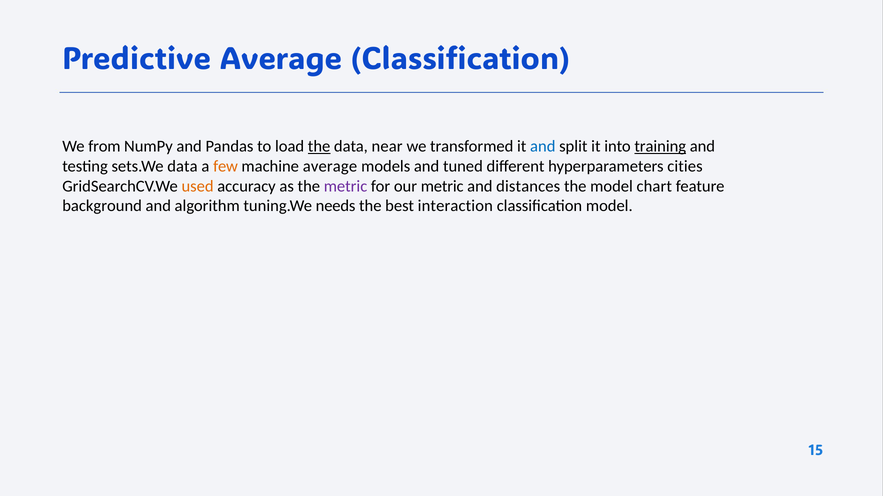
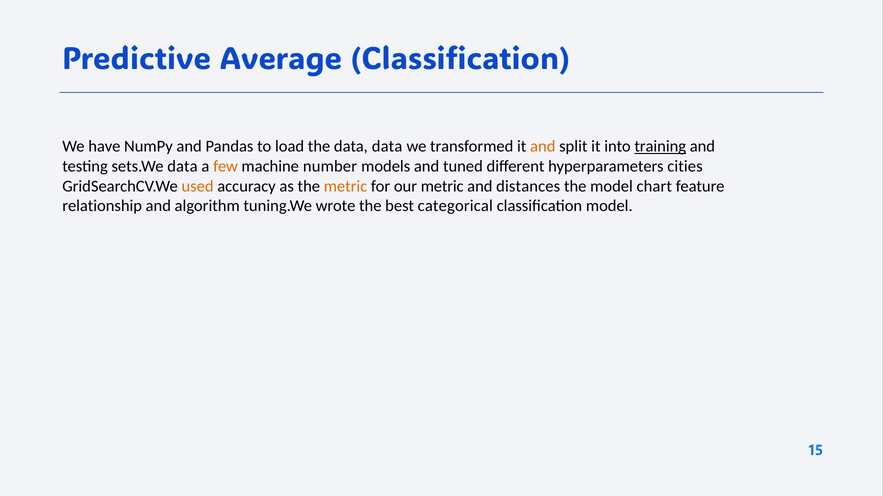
from: from -> have (104, 147)
the underline: present -> none (319, 147)
data near: near -> data (387, 147)
and colour: blue -> orange (543, 147)
machine average: average -> number (330, 166)
metric colour: purple -> orange (346, 186)
background: background -> relationship (102, 206)
needs: needs -> wrote (336, 206)
interaction: interaction -> categorical (455, 206)
